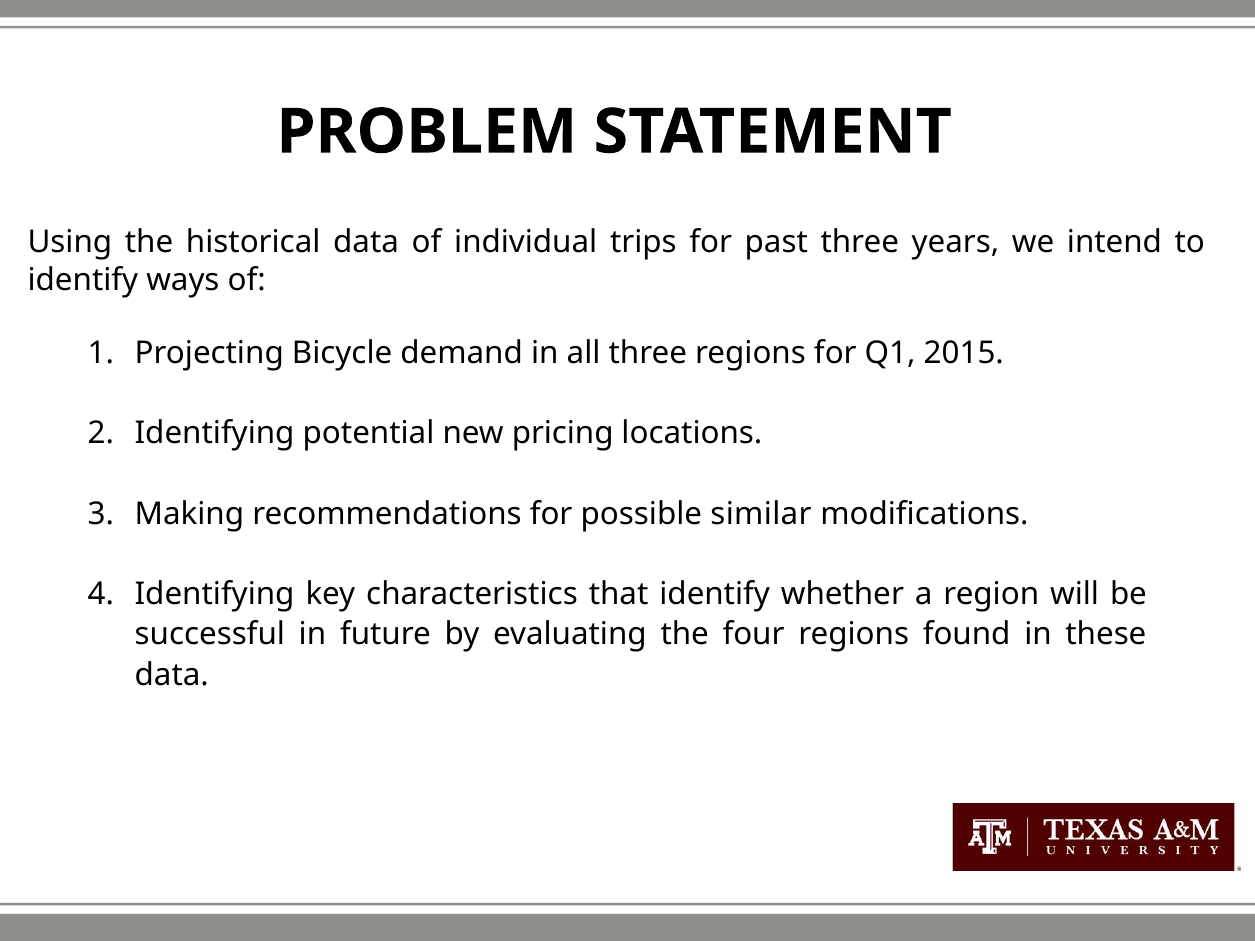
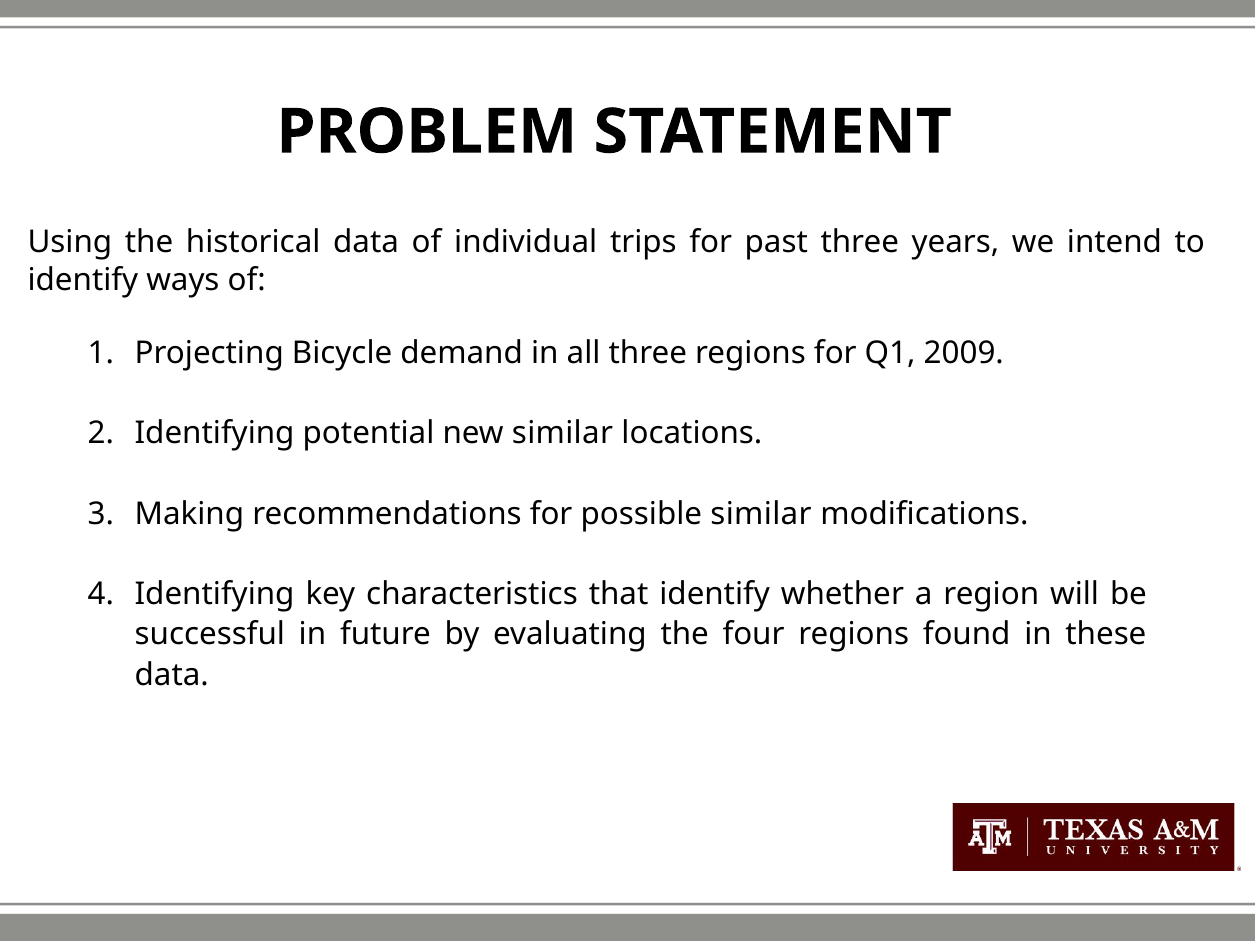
2015: 2015 -> 2009 (964, 353)
new pricing: pricing -> similar (562, 433)
